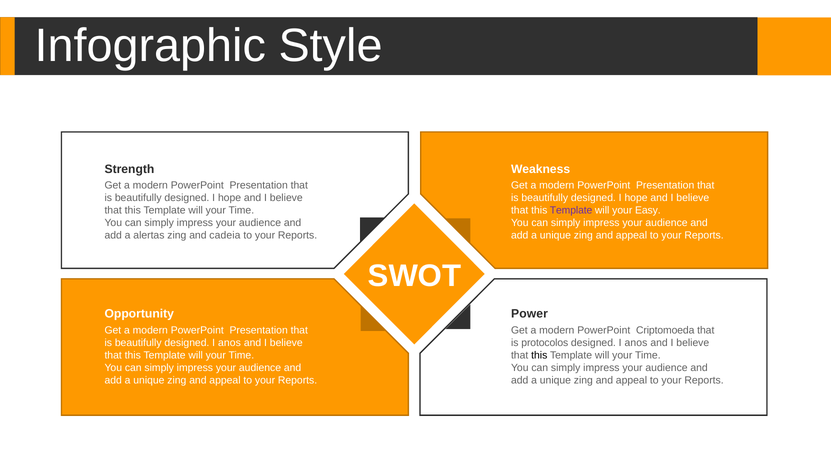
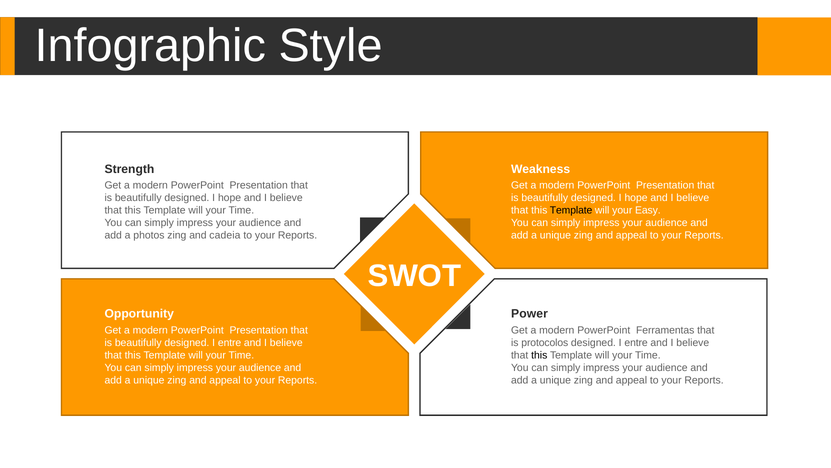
Template colour: purple -> black (571, 210)
alertas: alertas -> photos (149, 235)
Criptomoeda: Criptomoeda -> Ferramentas (665, 330)
beautifully designed I anos: anos -> entre (230, 342)
anos: anos -> entre (636, 342)
